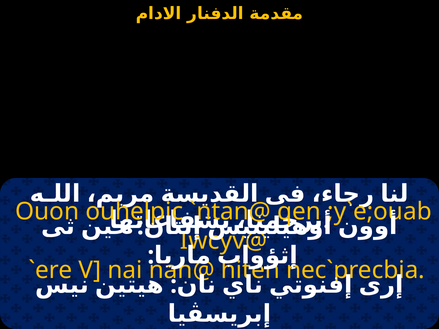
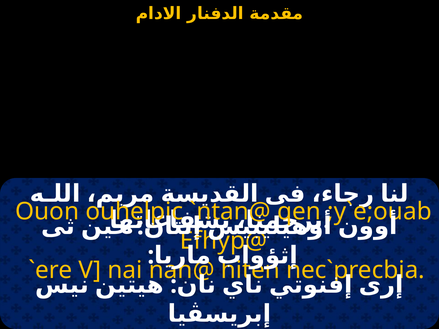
Iwcyv@: Iwcyv@ -> Efhyp@ (224, 241)
